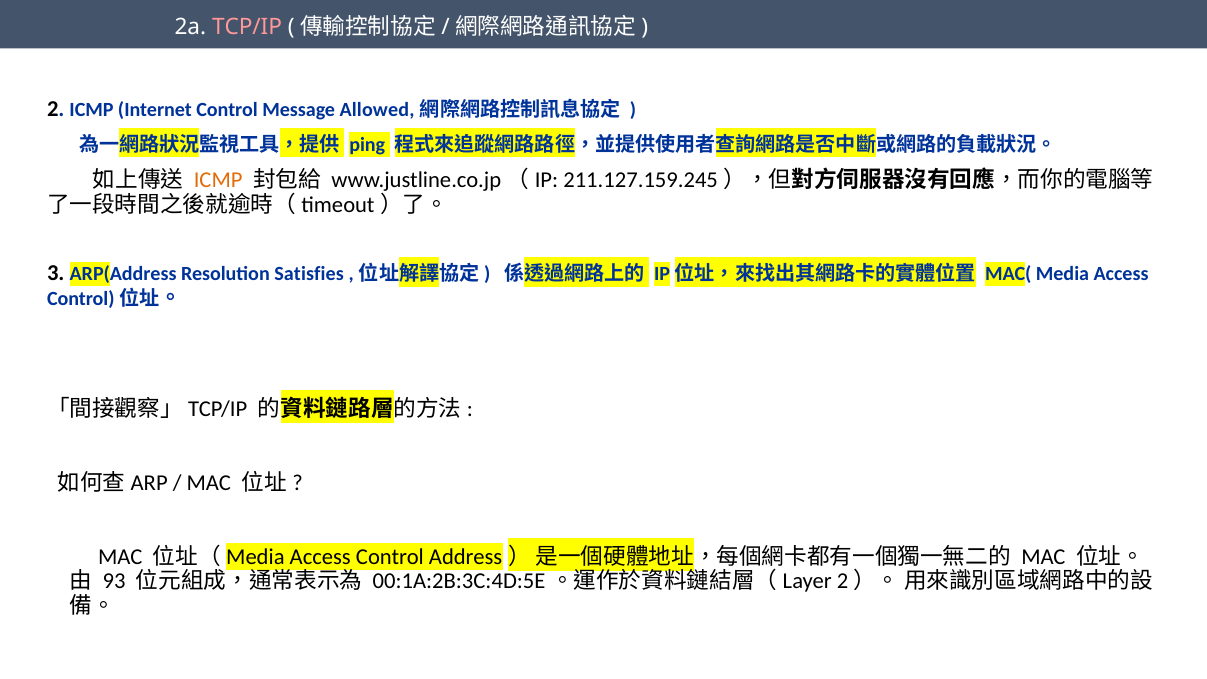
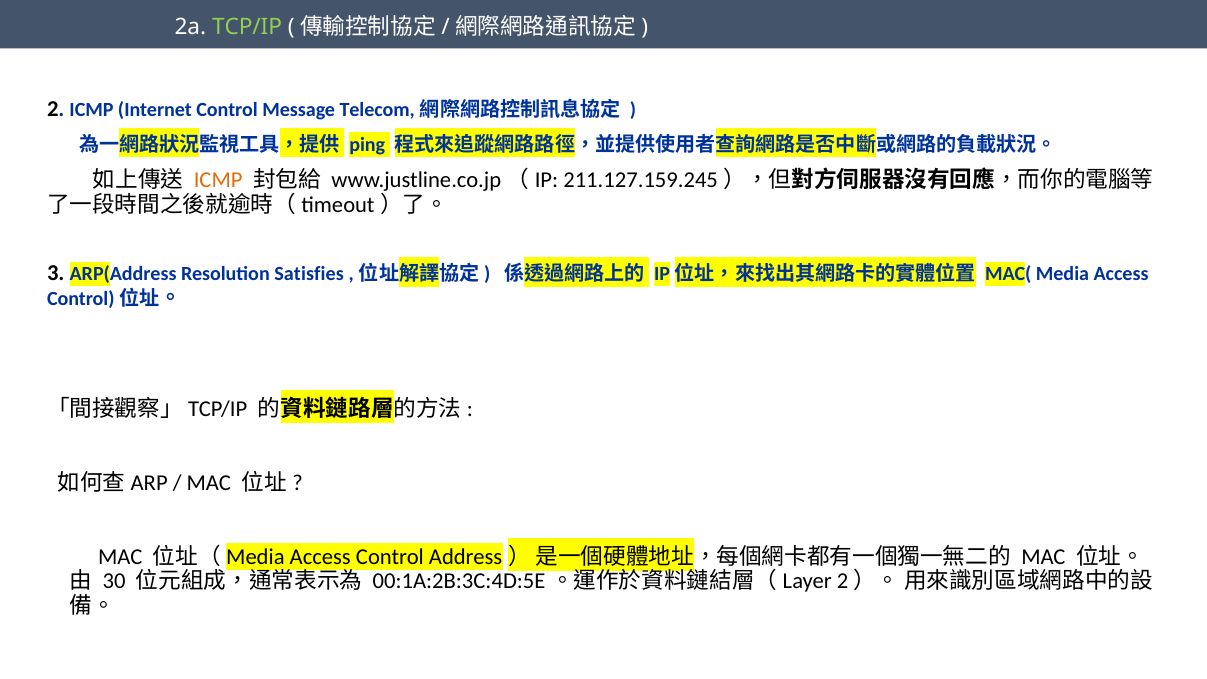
TCP/IP colour: pink -> light green (247, 27)
Allowed: Allowed -> Telecom (377, 110)
93: 93 -> 30 (114, 581)
